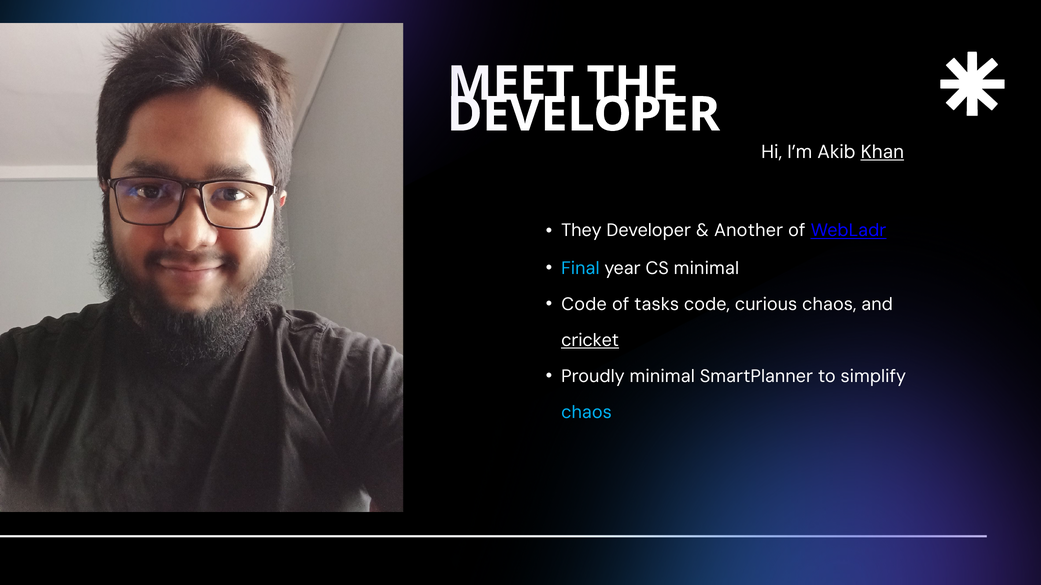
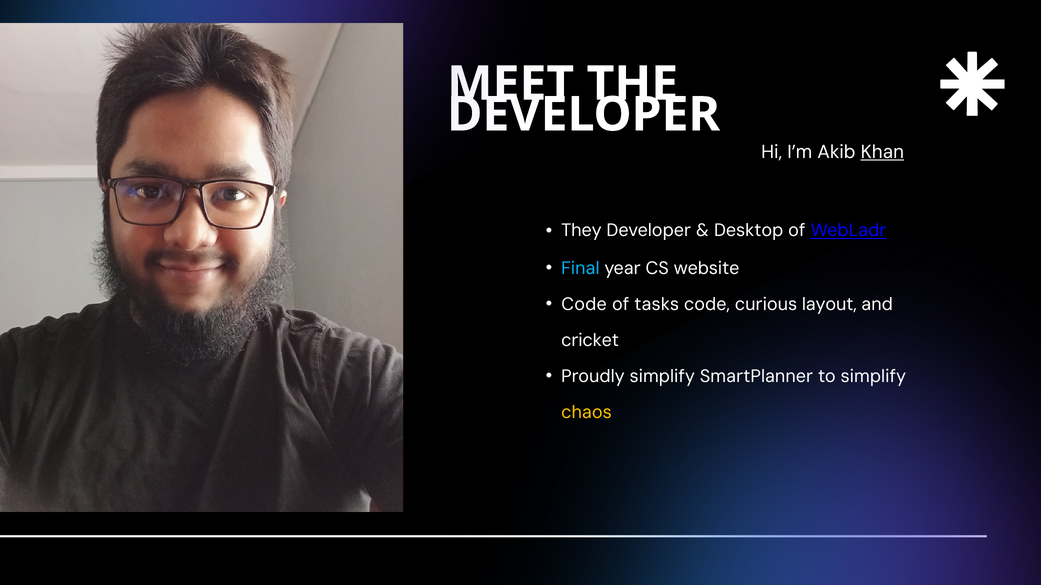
Another: Another -> Desktop (749, 230)
CS minimal: minimal -> website (707, 268)
curious chaos: chaos -> layout (829, 304)
cricket underline: present -> none (590, 341)
Proudly minimal: minimal -> simplify (662, 377)
chaos colour: light blue -> yellow (586, 413)
